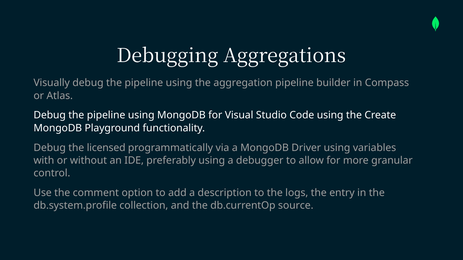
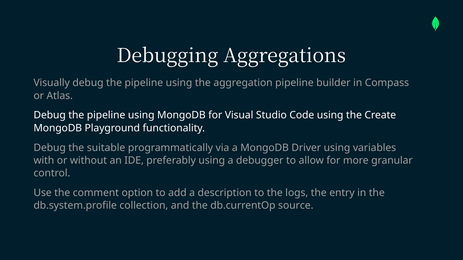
licensed: licensed -> suitable (106, 148)
